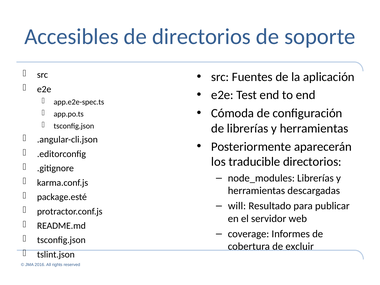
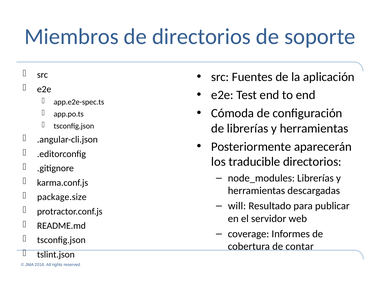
Accesibles: Accesibles -> Miembros (71, 37)
package.esté: package.esté -> package.size (62, 197)
excluir: excluir -> contar (300, 247)
